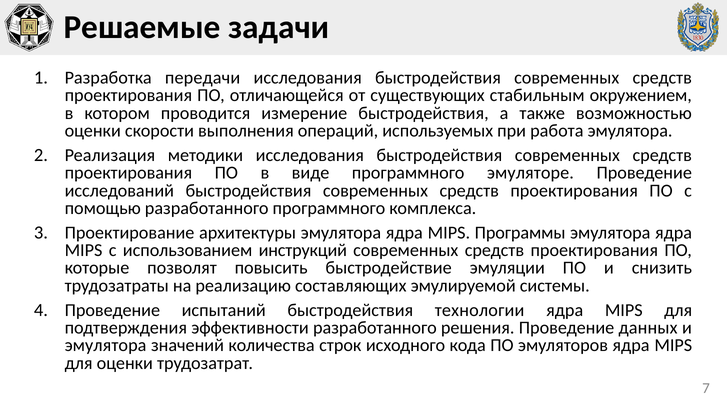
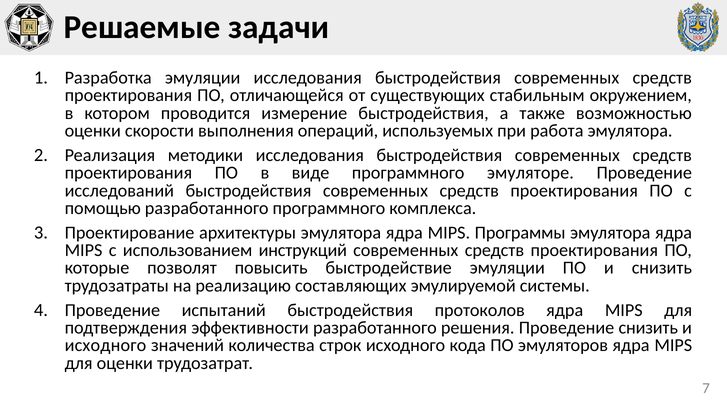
Разработка передачи: передачи -> эмуляции (203, 78)
технологии: технологии -> протоколов (480, 310)
Проведение данных: данных -> снизить (648, 328)
эмулятора: эмулятора -> исходного (105, 345)
